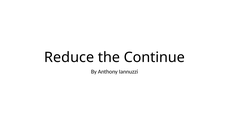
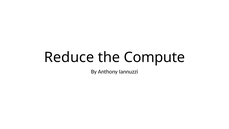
Continue: Continue -> Compute (154, 57)
